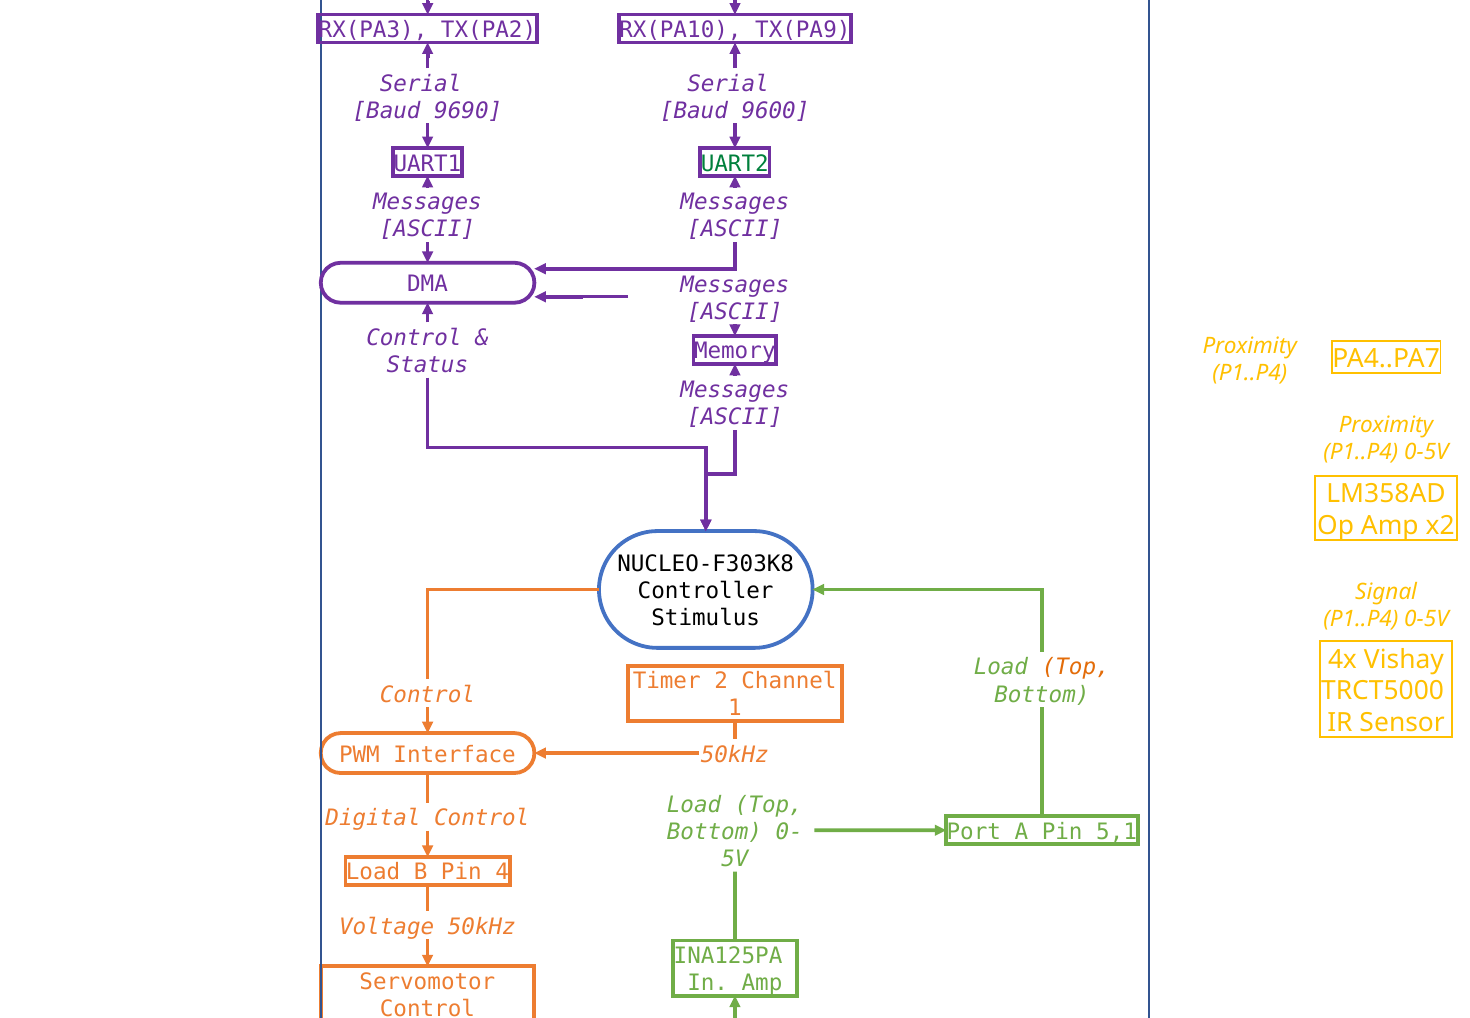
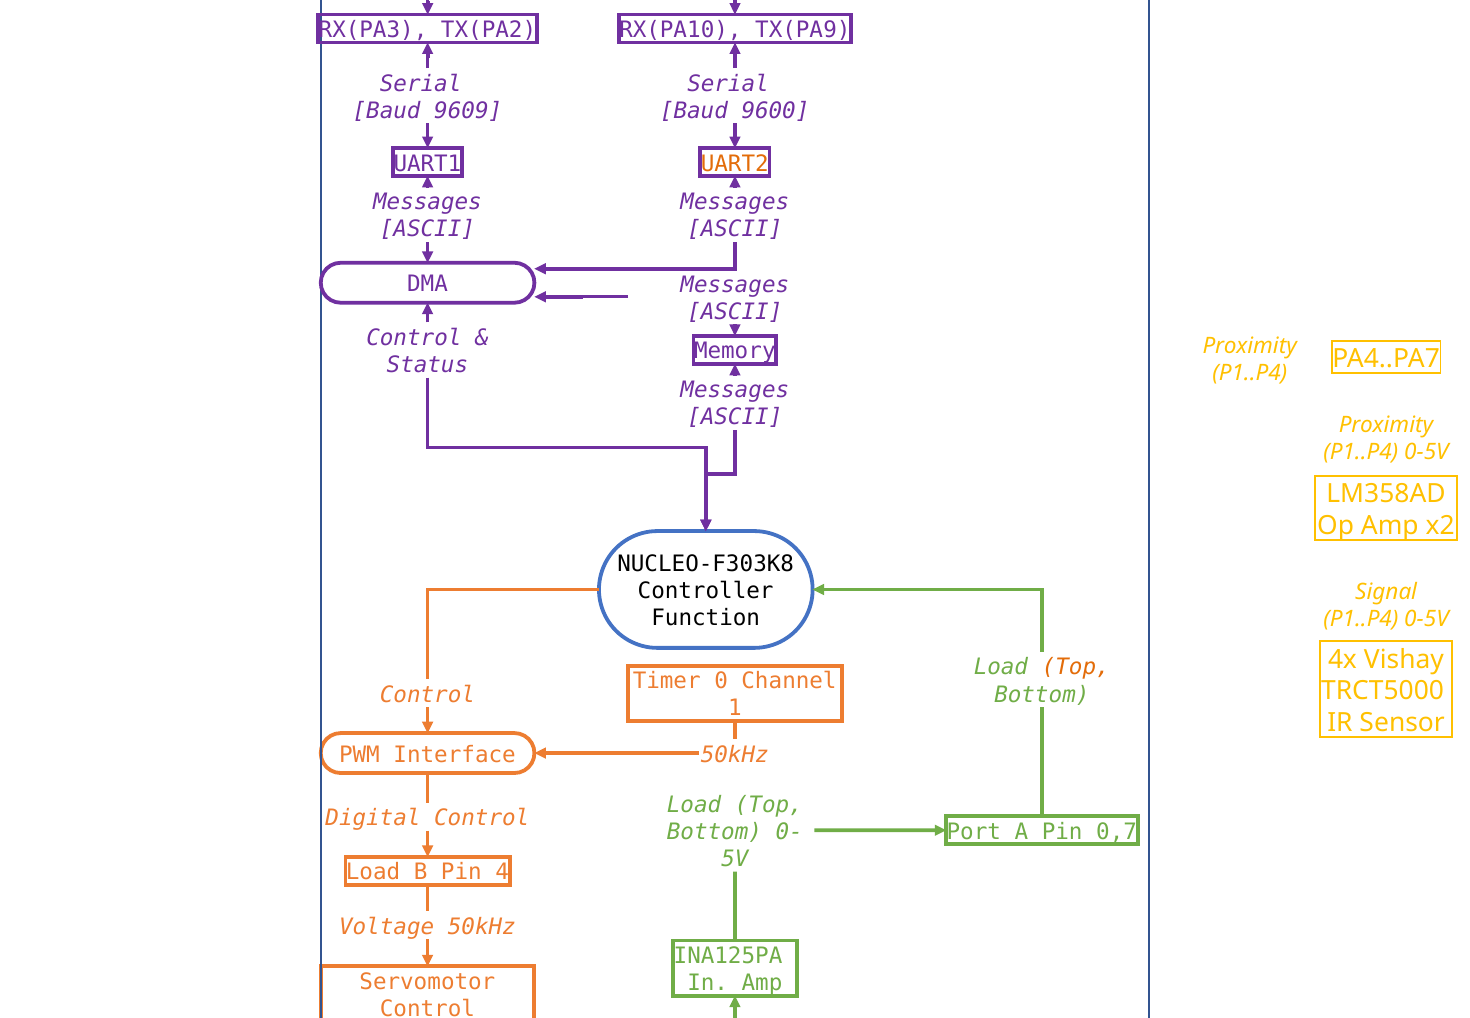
9690: 9690 -> 9609 (468, 111)
UART2 colour: green -> orange (735, 163)
Stimulus: Stimulus -> Function (706, 618)
2: 2 -> 0 (721, 681)
5,1: 5,1 -> 0,7 (1117, 832)
